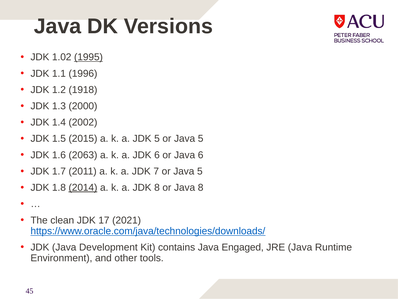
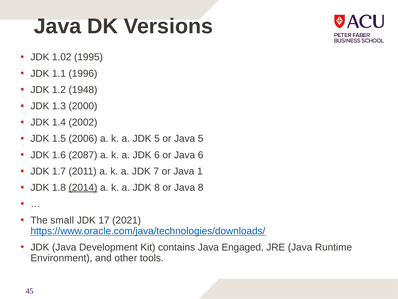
1995 underline: present -> none (88, 57)
1918: 1918 -> 1948 (83, 90)
2015: 2015 -> 2006 (83, 138)
2063: 2063 -> 2087 (83, 155)
7 or Java 5: 5 -> 1 (200, 171)
clean: clean -> small (62, 220)
